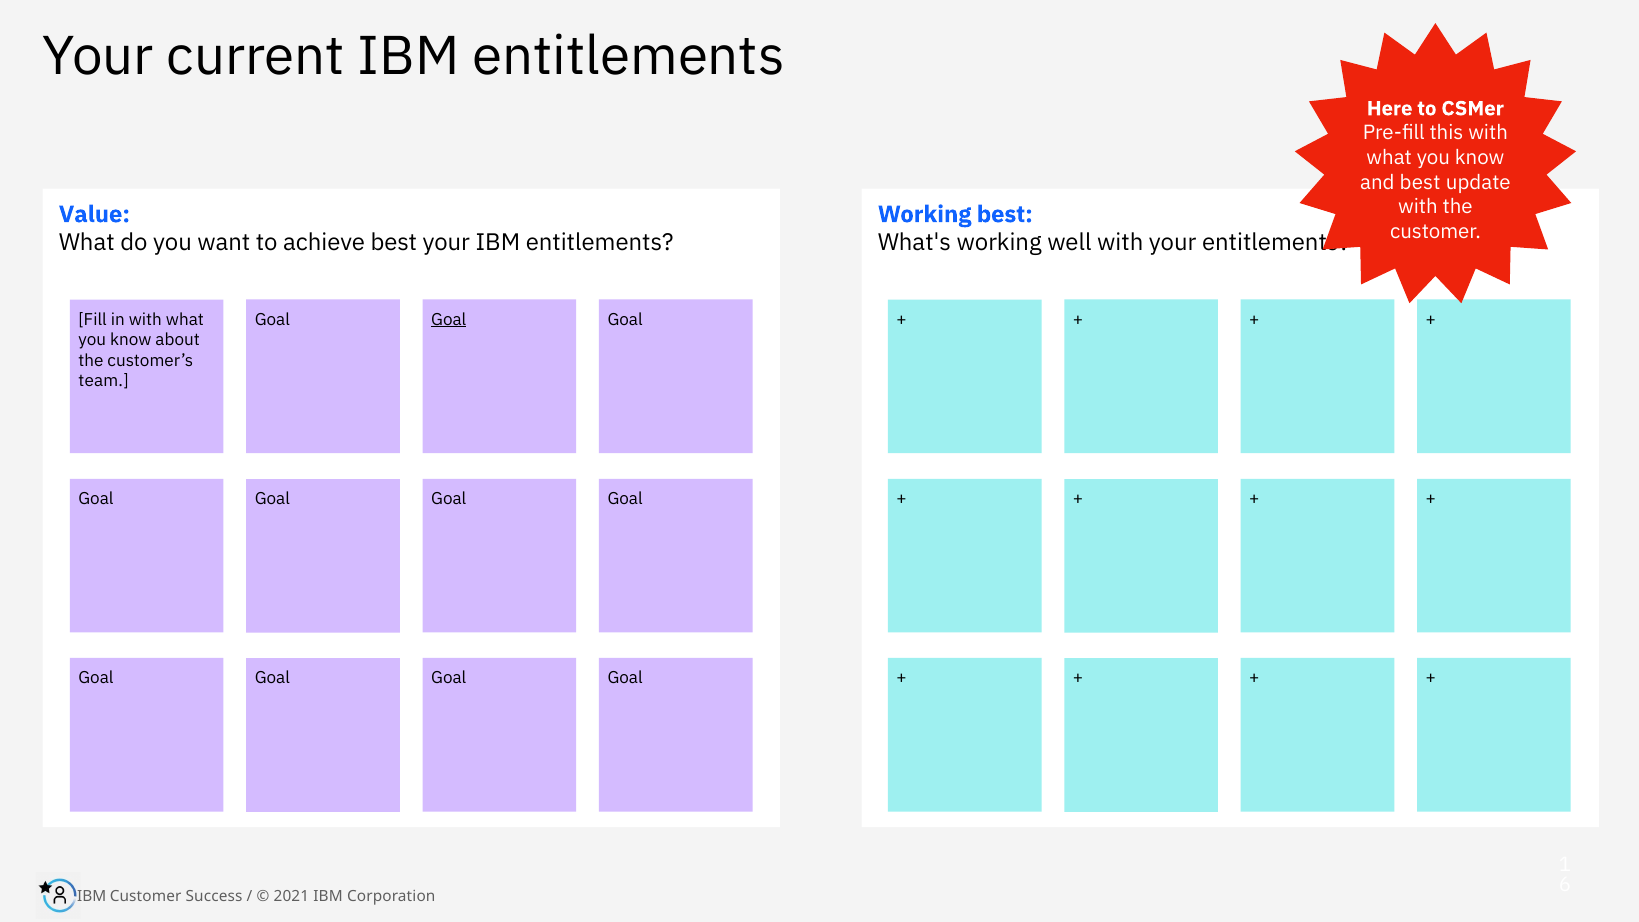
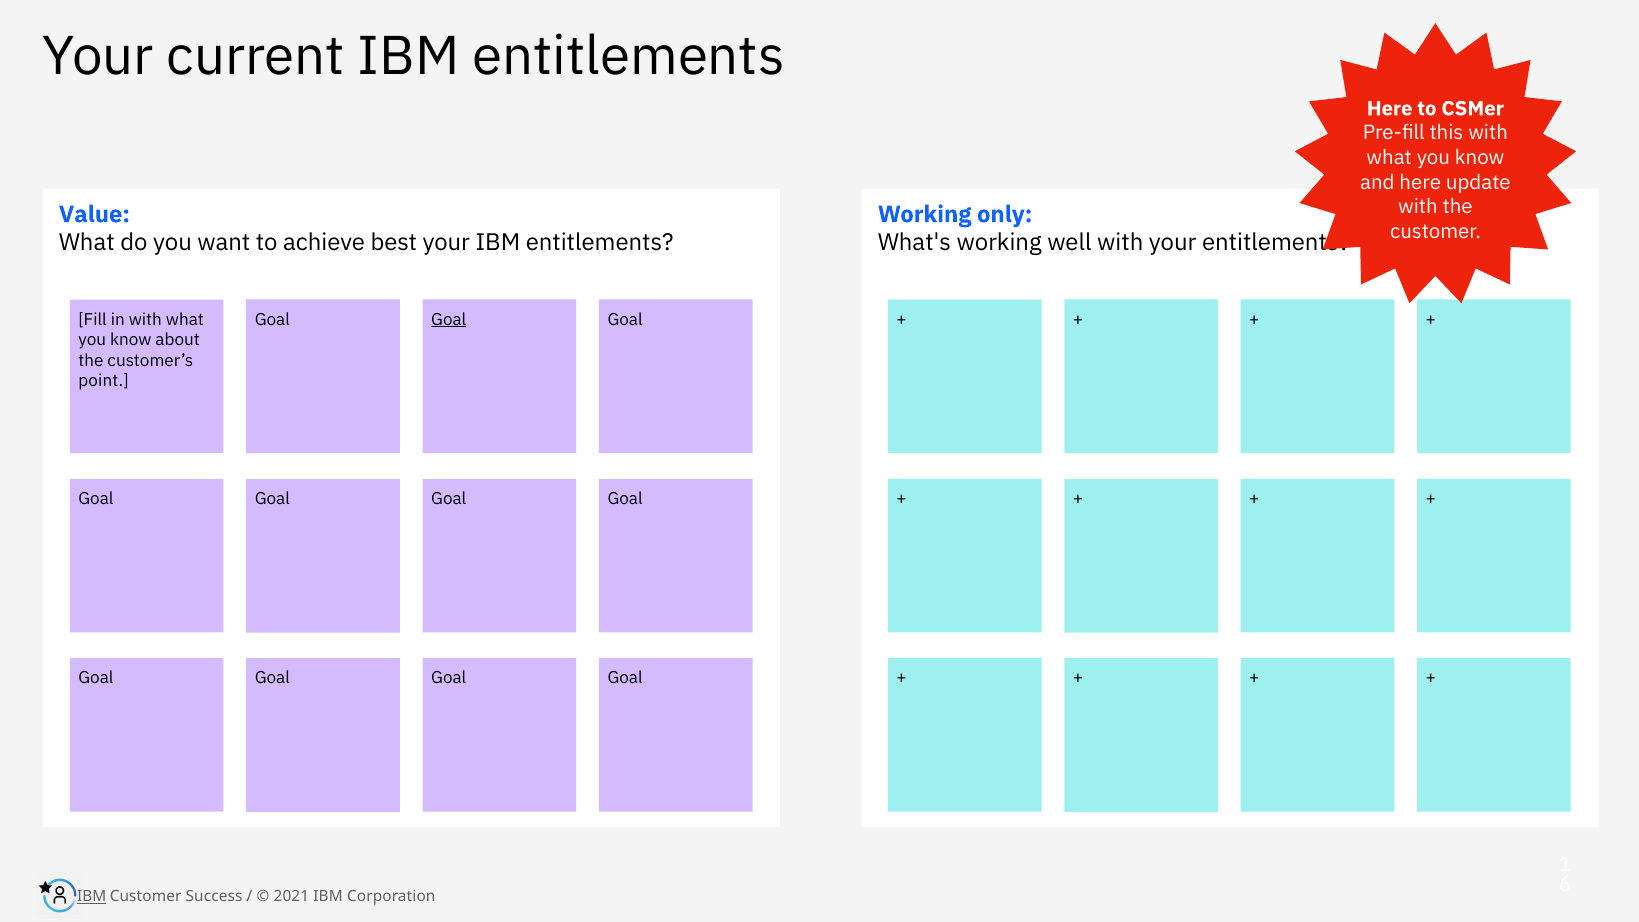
and best: best -> here (1420, 182)
Working best: best -> only (1005, 214)
team: team -> point (104, 381)
IBM underline: none -> present (92, 896)
